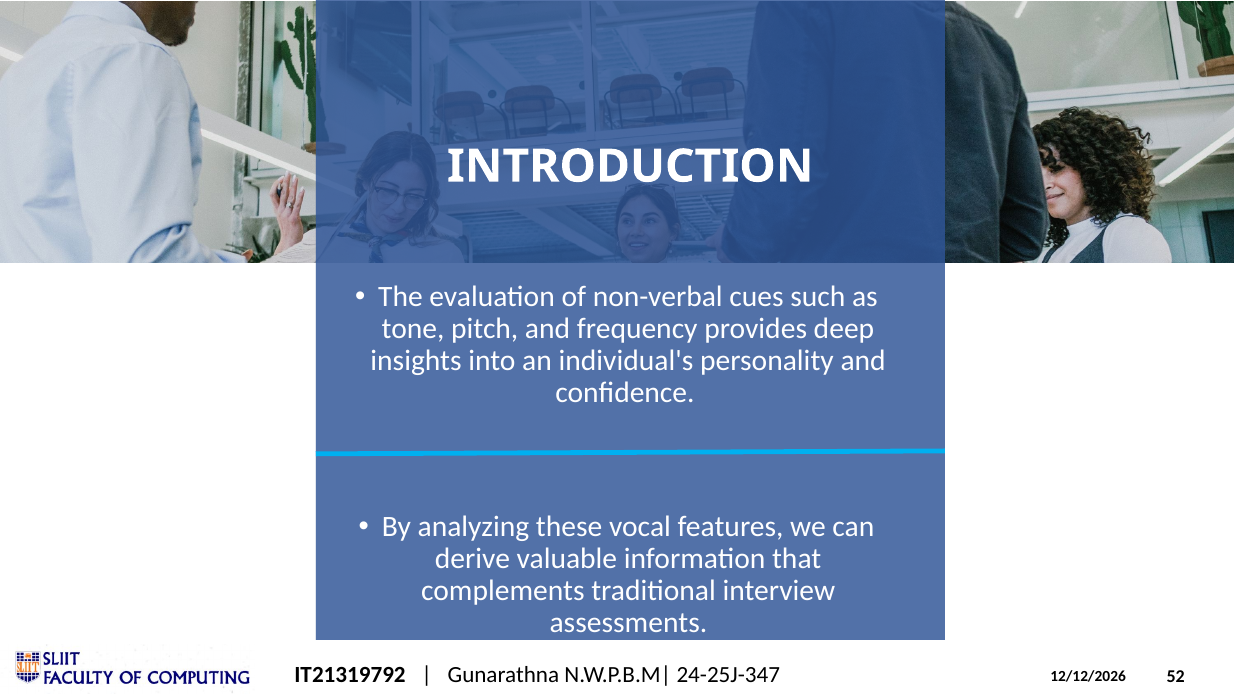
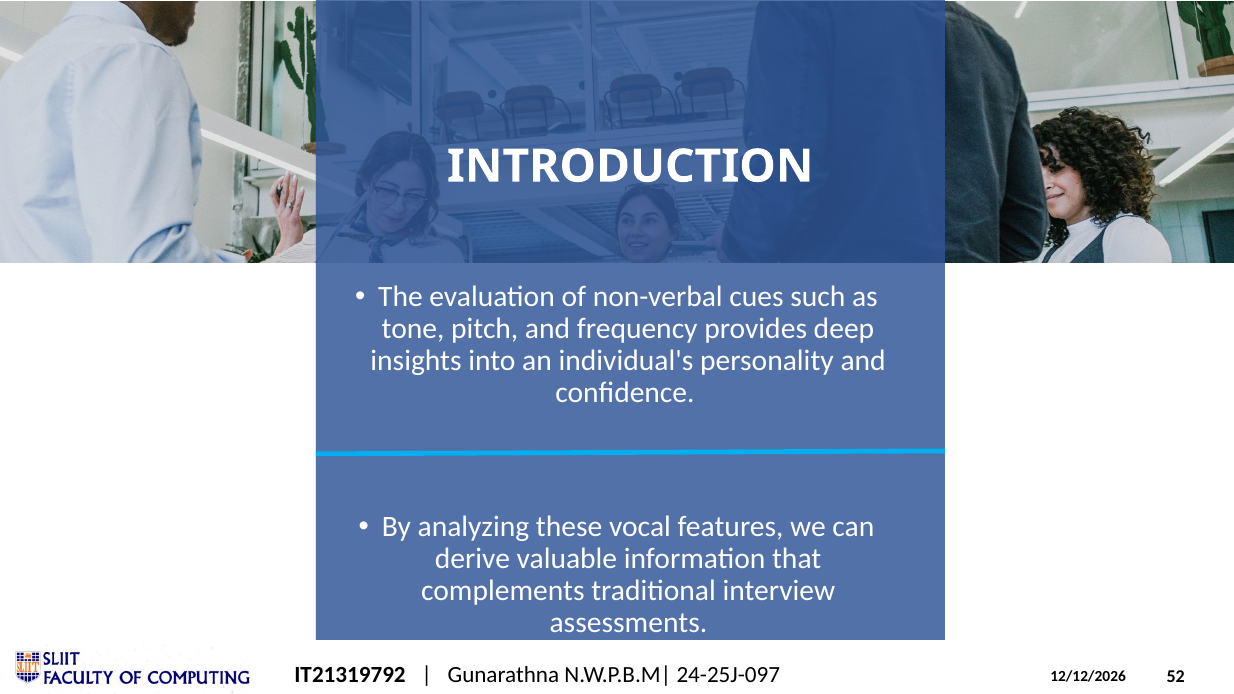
24-25J-347: 24-25J-347 -> 24-25J-097 (728, 675)
